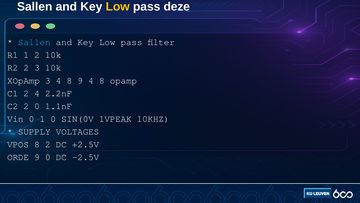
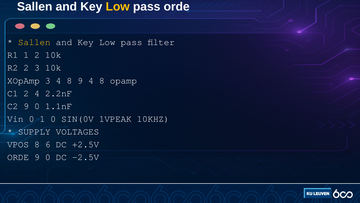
pass deze: deze -> orde (177, 7)
Sallen colour: light blue -> yellow (34, 42)
C2 2: 2 -> 9 (26, 106)
8 2: 2 -> 6 (48, 144)
